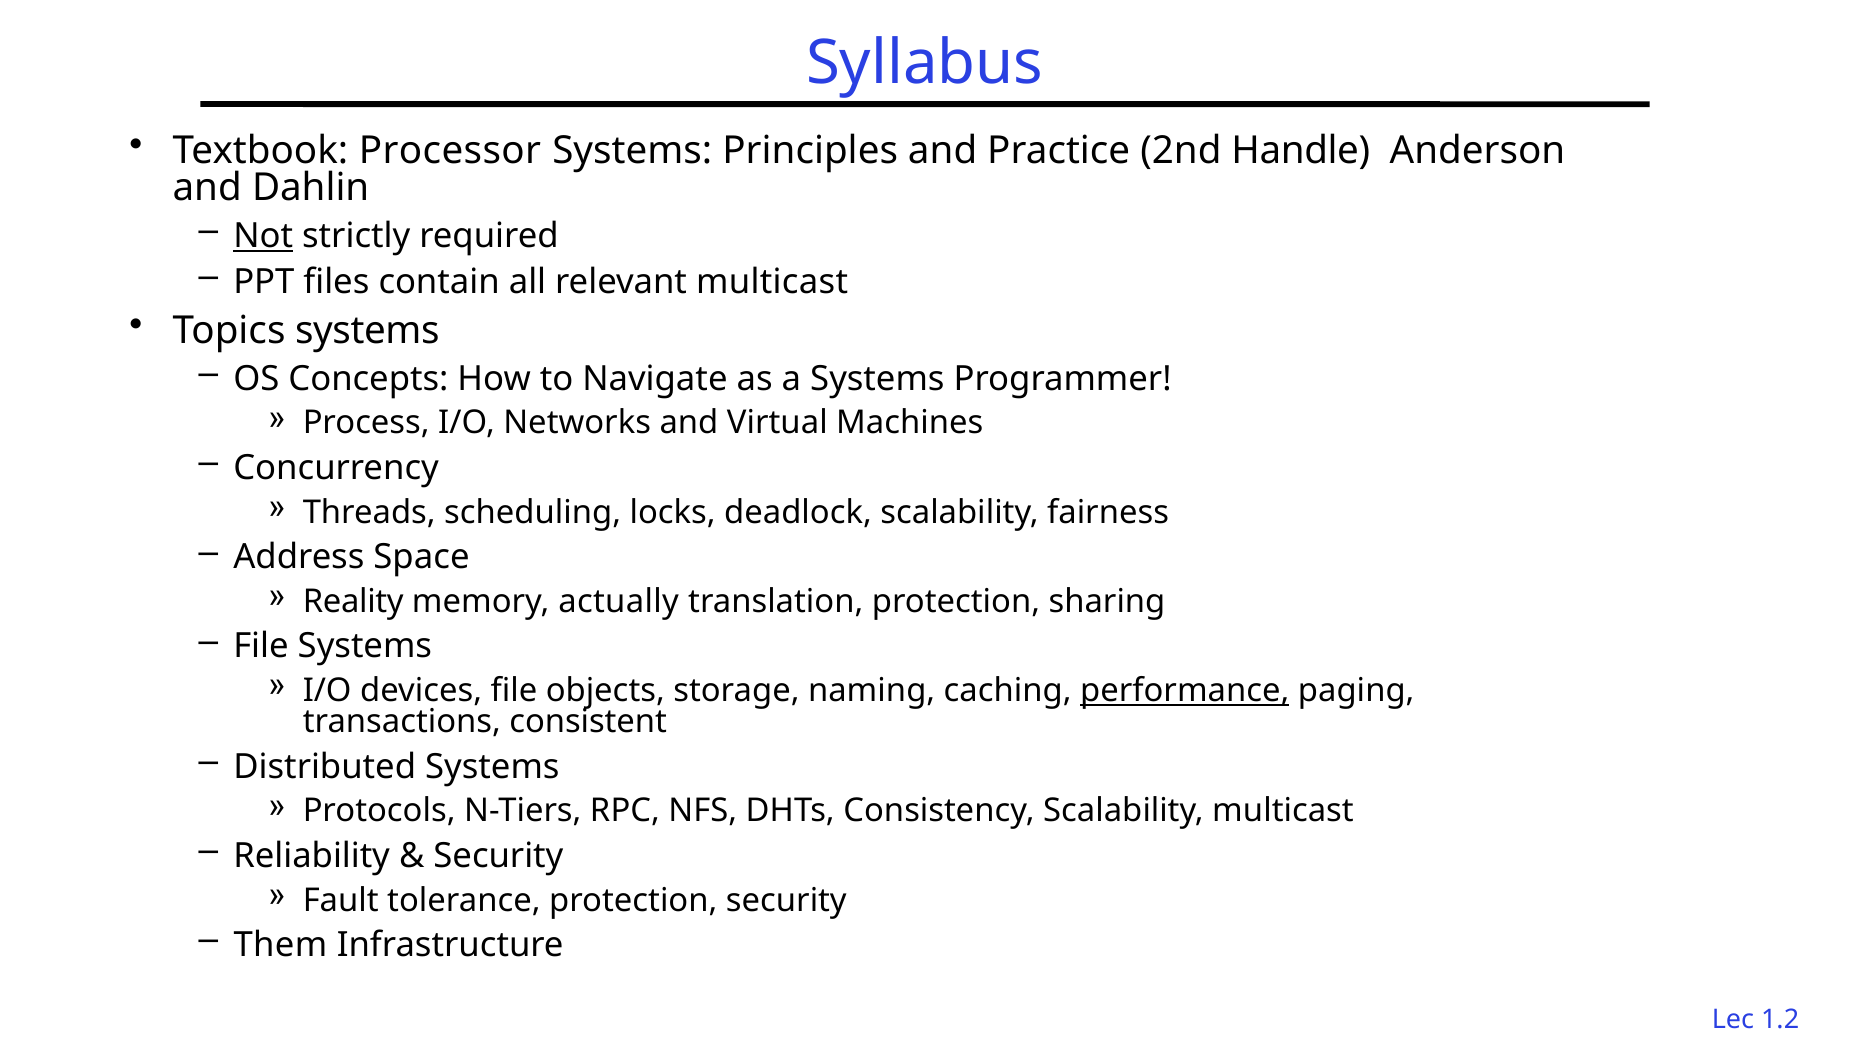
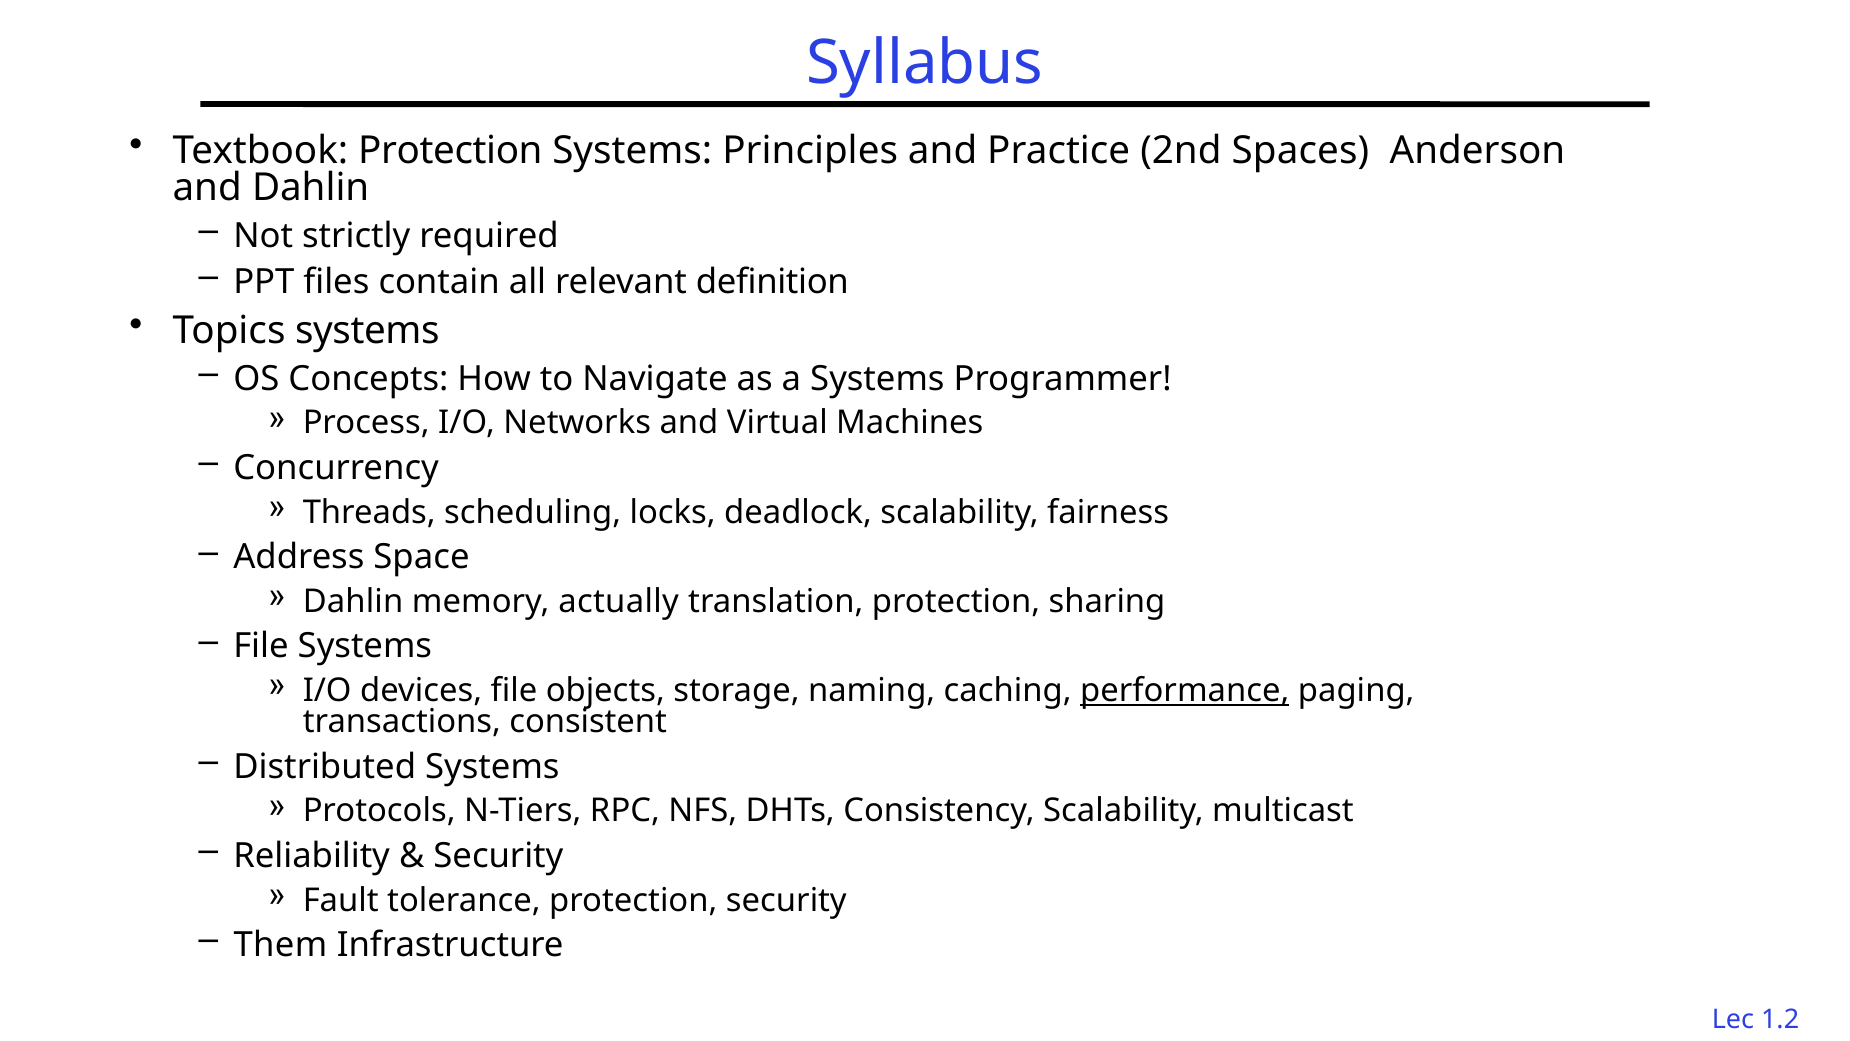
Textbook Processor: Processor -> Protection (450, 151)
Handle: Handle -> Spaces (1300, 151)
Not underline: present -> none (263, 236)
relevant multicast: multicast -> definition (772, 282)
Reality: Reality -> Dahlin (353, 601)
